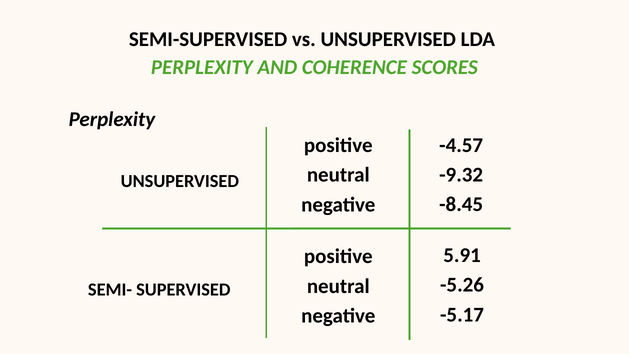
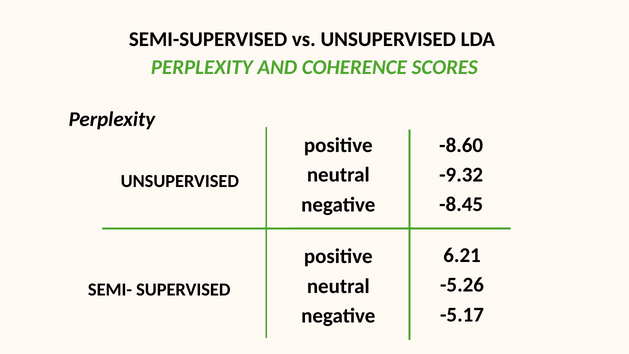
-4.57: -4.57 -> -8.60 (461, 145)
5.91: 5.91 -> 6.21 (462, 255)
